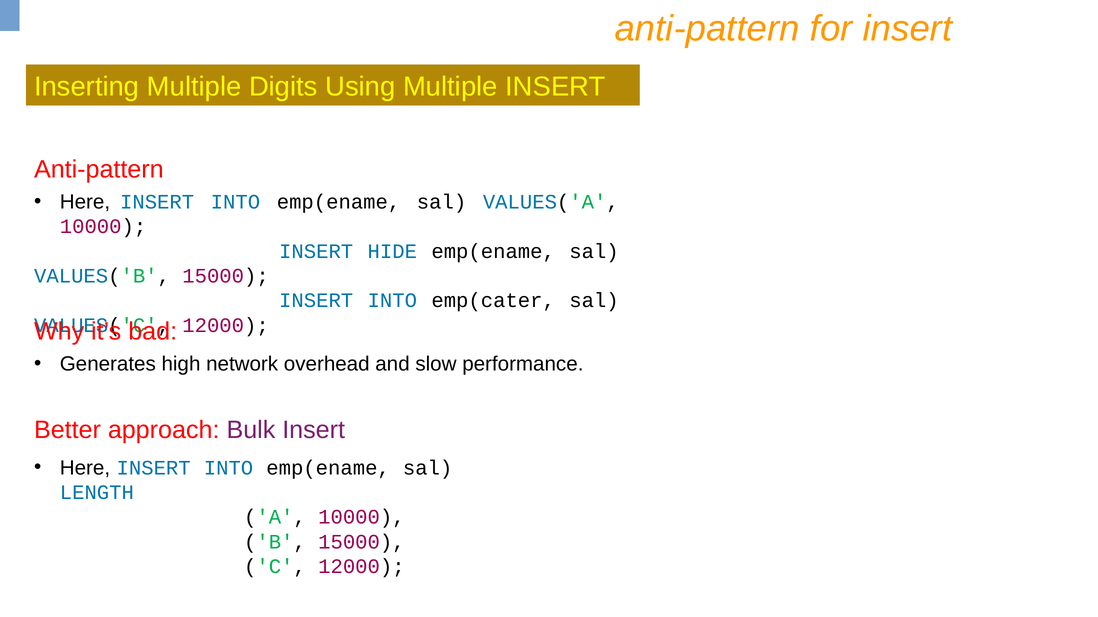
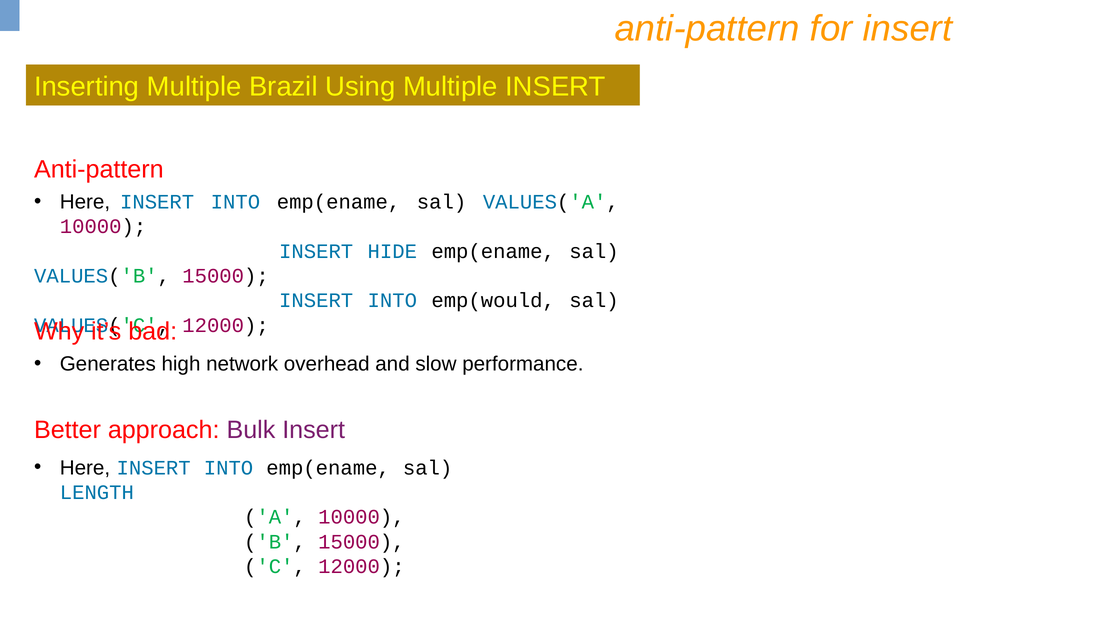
Digits: Digits -> Brazil (283, 87)
emp(cater: emp(cater -> emp(would (493, 301)
